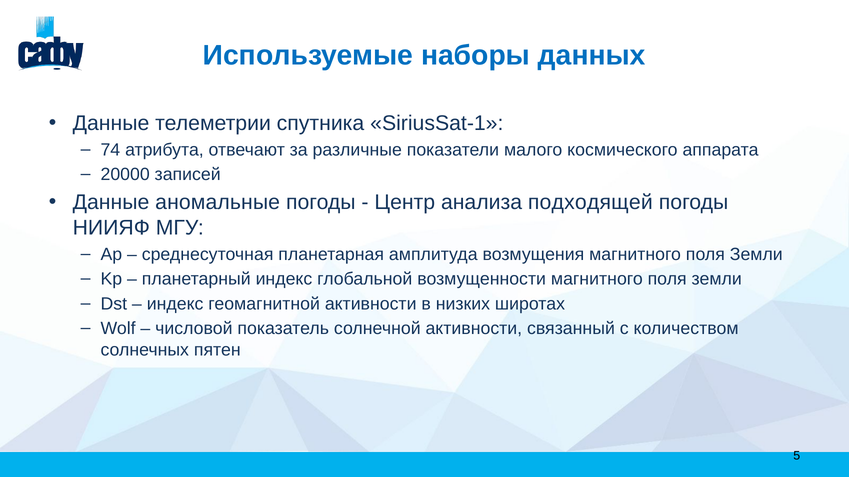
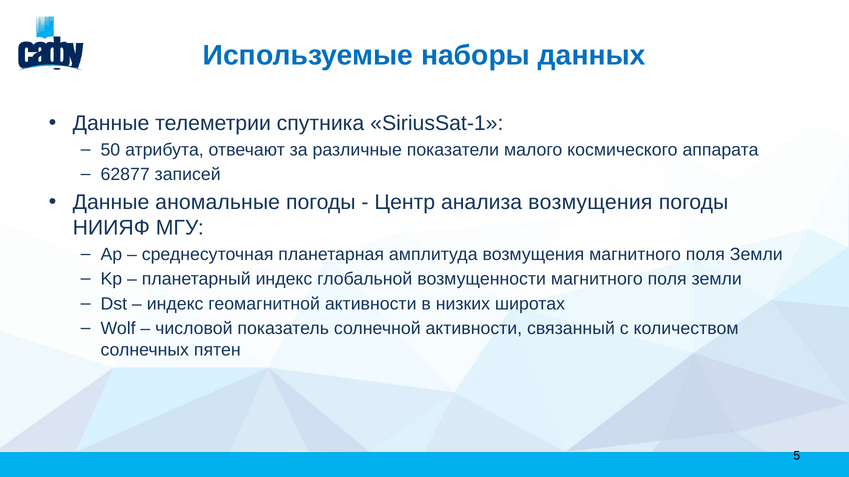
74: 74 -> 50 (110, 150)
20000: 20000 -> 62877 (125, 175)
анализа подходящей: подходящей -> возмущения (590, 203)
